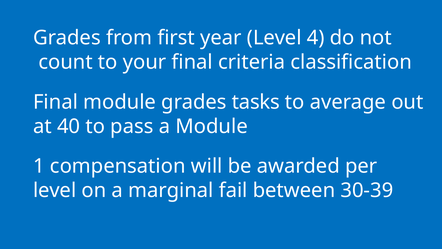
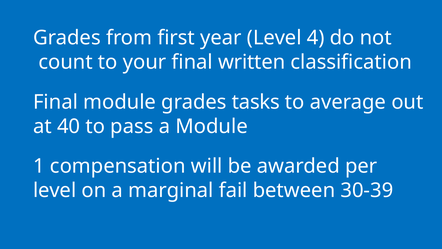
criteria: criteria -> written (252, 62)
